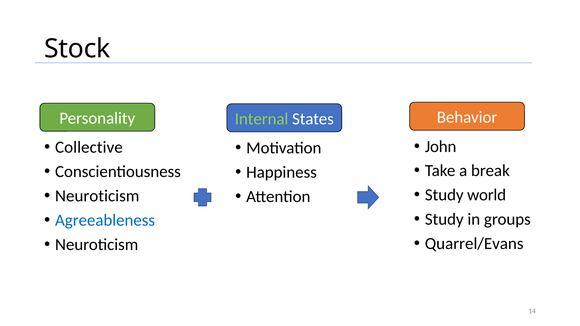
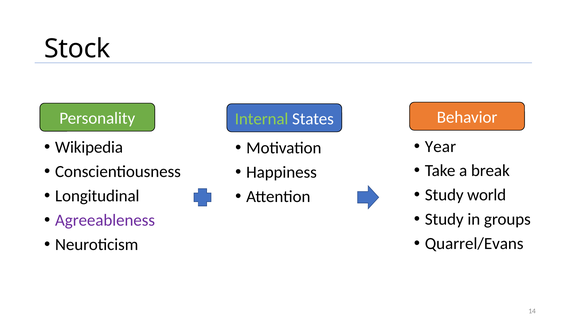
John: John -> Year (440, 147)
Collective: Collective -> Wikipedia (89, 147)
Neuroticism: Neuroticism -> Longitudinal (97, 196)
Agreeableness colour: blue -> purple (105, 220)
